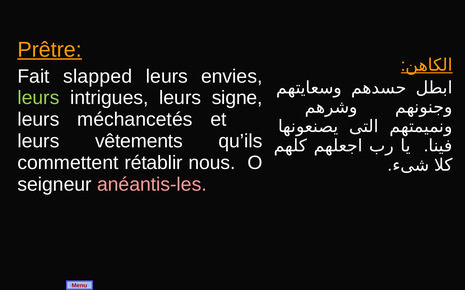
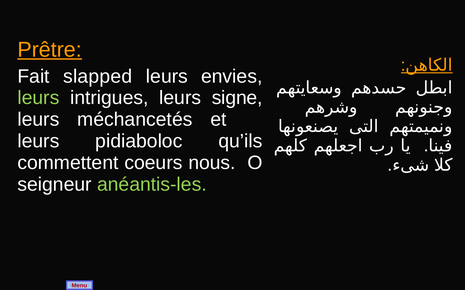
vêtements: vêtements -> pidiaboloc (139, 142)
rétablir: rétablir -> coeurs (153, 163)
anéantis-les colour: pink -> light green (152, 185)
